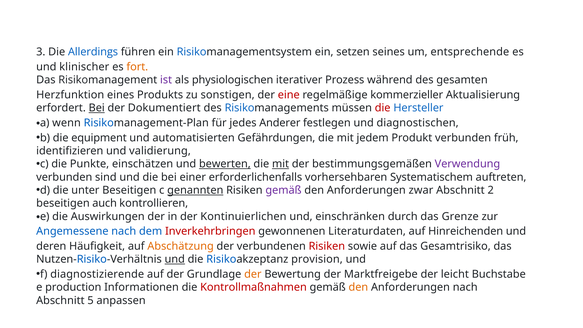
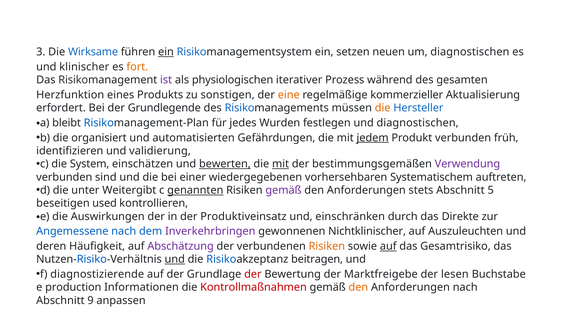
Allerdings: Allerdings -> Wirksame (93, 52)
ein underline: none -> present (166, 52)
seines: seines -> neuen (389, 52)
um entsprechende: entsprechende -> diagnostischen (470, 52)
eine colour: red -> orange (289, 95)
Bei underline: present -> none (97, 108)
Dokumentiert: Dokumentiert -> Grundlegende (164, 108)
die colour: red -> orange (383, 108)
wenn: wenn -> bleibt (67, 123)
Anderer: Anderer -> Wurden (280, 123)
equipment: equipment -> organisiert (99, 138)
jedem underline: none -> present (373, 138)
Punkte: Punkte -> System (90, 164)
erforderlichenfalls: erforderlichenfalls -> wiedergegebenen (255, 177)
unter Beseitigen: Beseitigen -> Weitergibt (129, 190)
zwar: zwar -> stets (421, 190)
2: 2 -> 5 (491, 190)
auch: auch -> used (105, 203)
Kontinuierlichen: Kontinuierlichen -> Produktiveinsatz (243, 216)
Grenze: Grenze -> Direkte (460, 216)
Inverkehrbringen colour: red -> purple (210, 231)
Literaturdaten: Literaturdaten -> Nichtklinischer (367, 231)
Hinreichenden: Hinreichenden -> Auszuleuchten (466, 231)
Abschätzung colour: orange -> purple (181, 246)
Risiken colour: red -> orange (327, 246)
auf underline: none -> present (388, 246)
provision: provision -> beitragen (317, 259)
der colour: orange -> red (253, 274)
leicht: leicht -> lesen (455, 274)
5: 5 -> 9 (91, 300)
